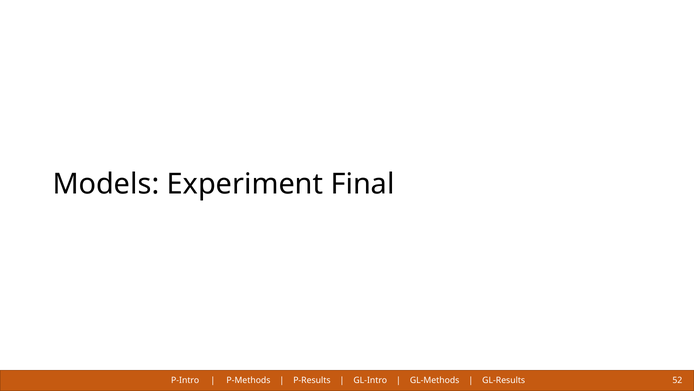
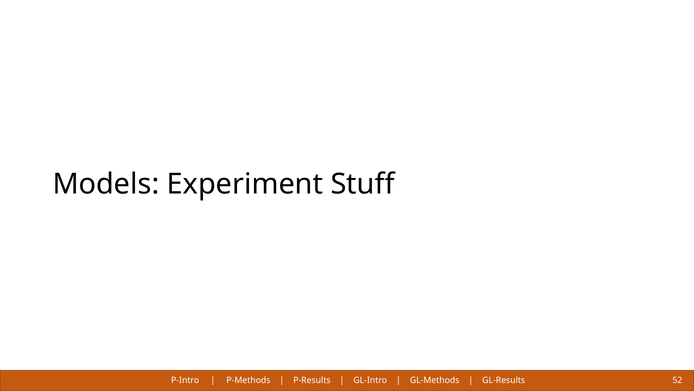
Final: Final -> Stuff (363, 184)
